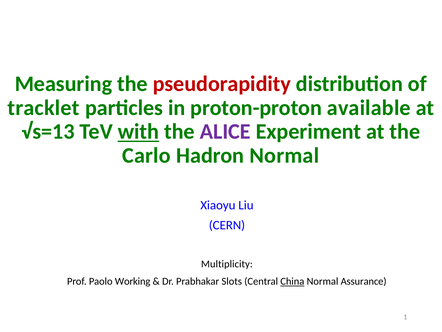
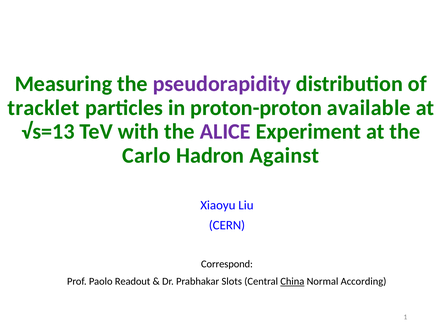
pseudorapidity colour: red -> purple (222, 84)
with underline: present -> none (138, 131)
Hadron Normal: Normal -> Against (284, 155)
Multiplicity: Multiplicity -> Correspond (227, 264)
Working: Working -> Readout (133, 281)
Assurance: Assurance -> According (364, 281)
